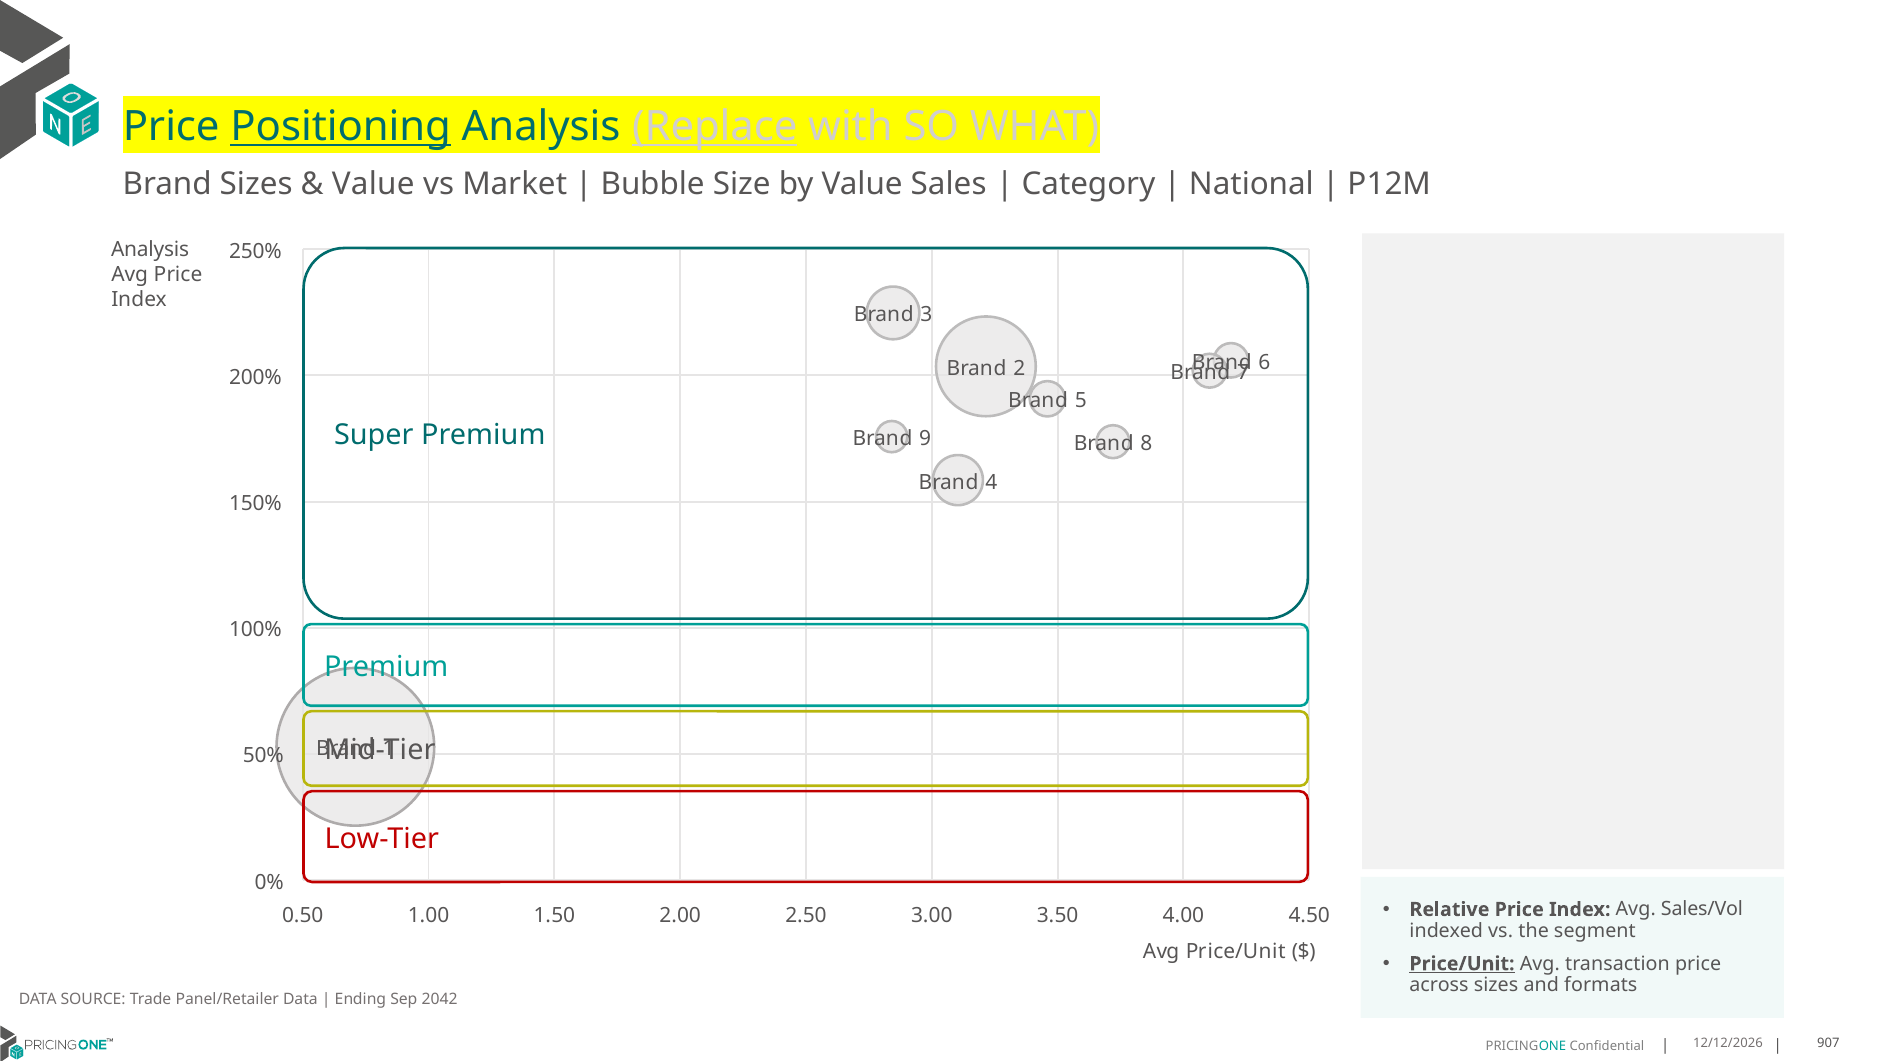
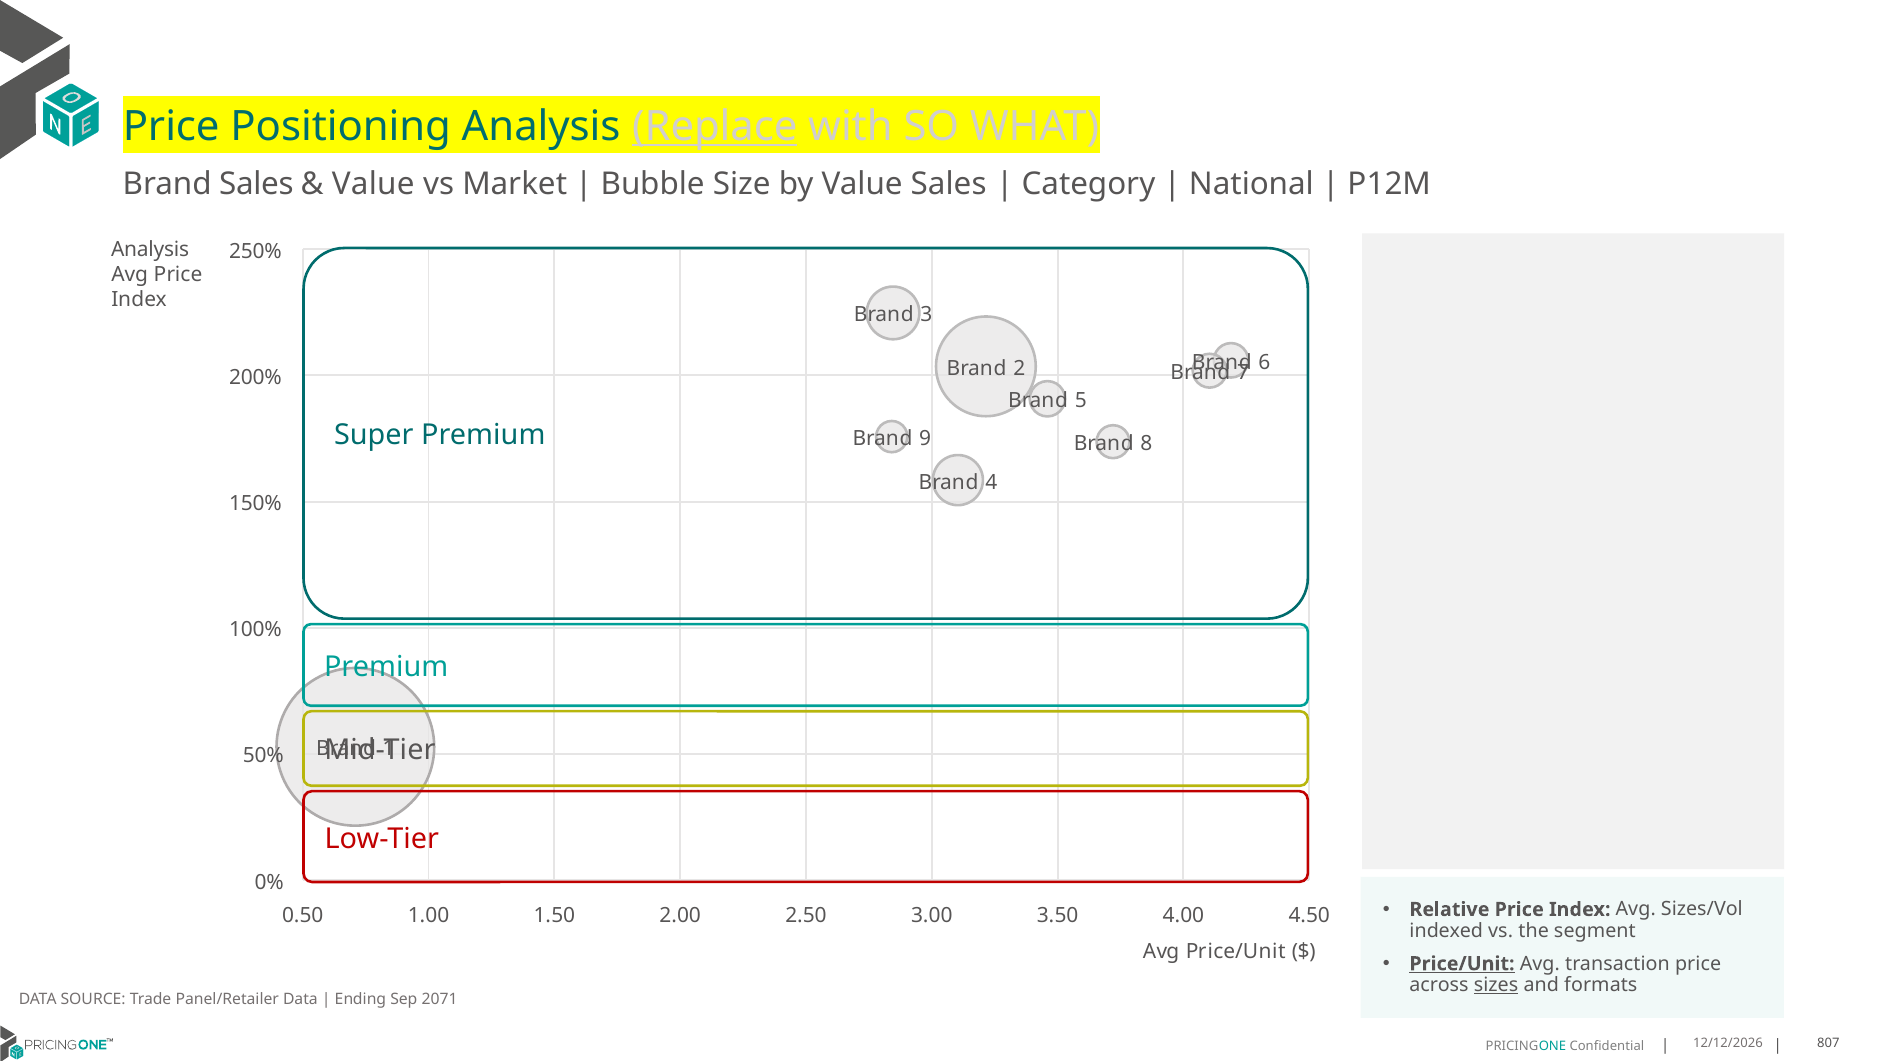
Positioning underline: present -> none (341, 127)
Brand Sizes: Sizes -> Sales (256, 184)
Sales/Vol: Sales/Vol -> Sizes/Vol (1702, 909)
sizes underline: none -> present (1496, 985)
2042: 2042 -> 2071 (440, 999)
907: 907 -> 807 (1828, 1043)
